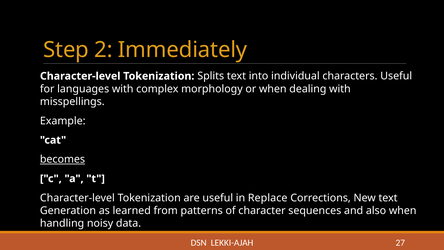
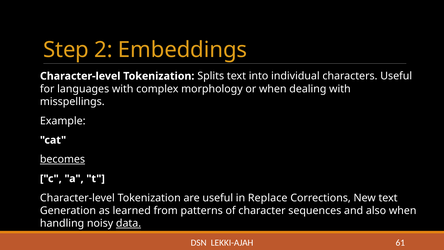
Immediately: Immediately -> Embeddings (183, 50)
data underline: none -> present (129, 223)
27: 27 -> 61 (400, 242)
